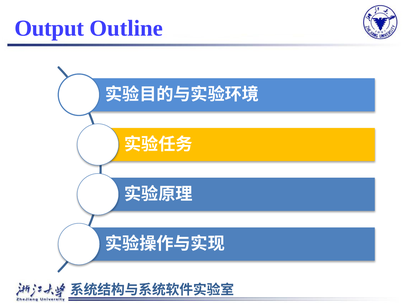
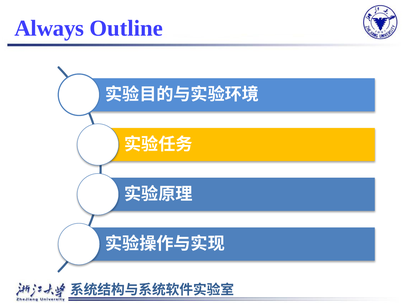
Output: Output -> Always (49, 28)
